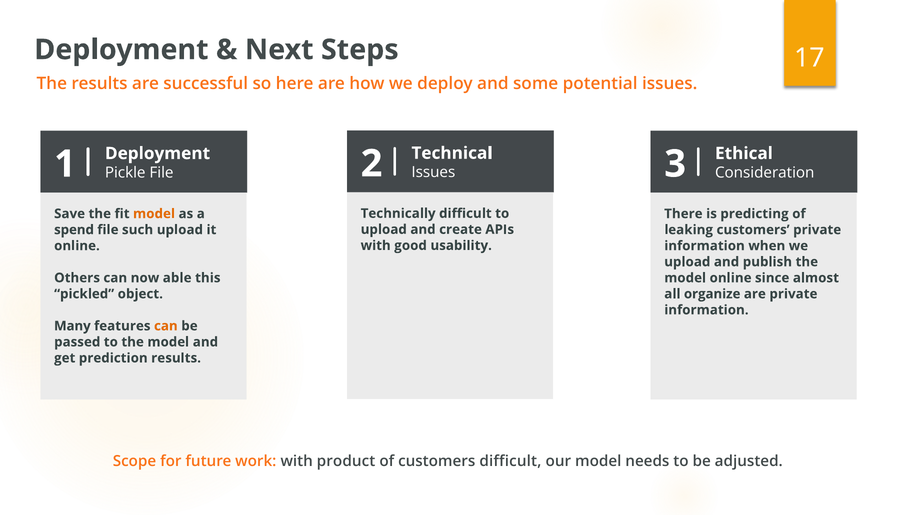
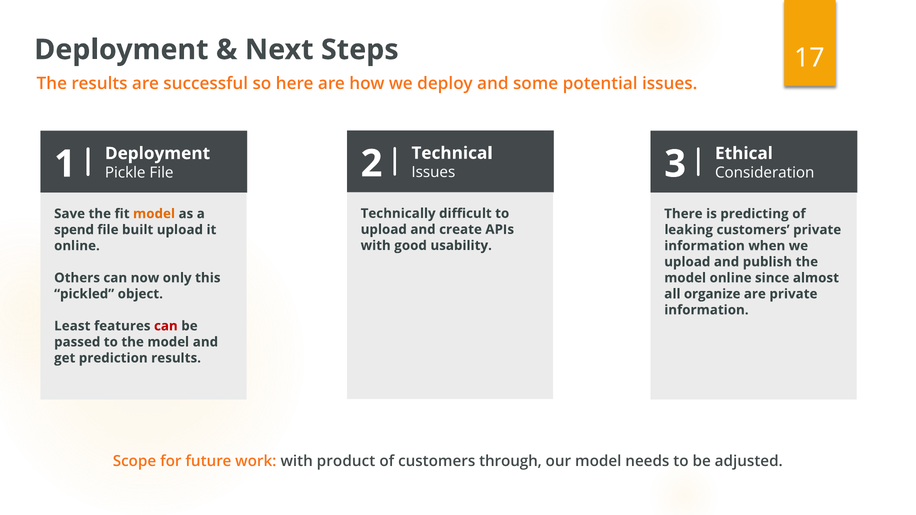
such: such -> built (138, 230)
able: able -> only (177, 278)
Many: Many -> Least (72, 326)
can colour: orange -> red (166, 326)
customers difficult: difficult -> through (510, 461)
